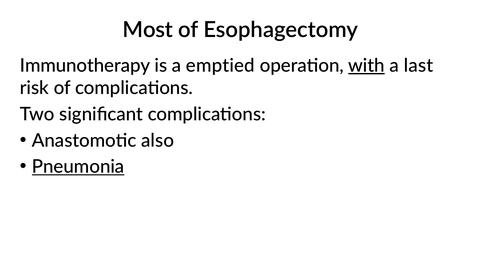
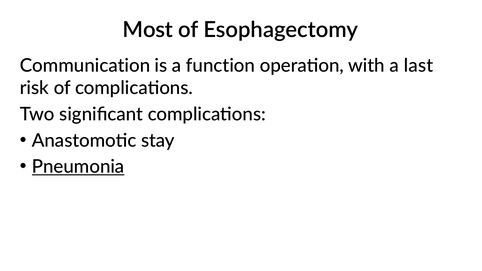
Immunotherapy: Immunotherapy -> Communication (85, 66)
emptied: emptied -> function (221, 66)
with underline: present -> none (366, 66)
also: also -> stay (158, 141)
